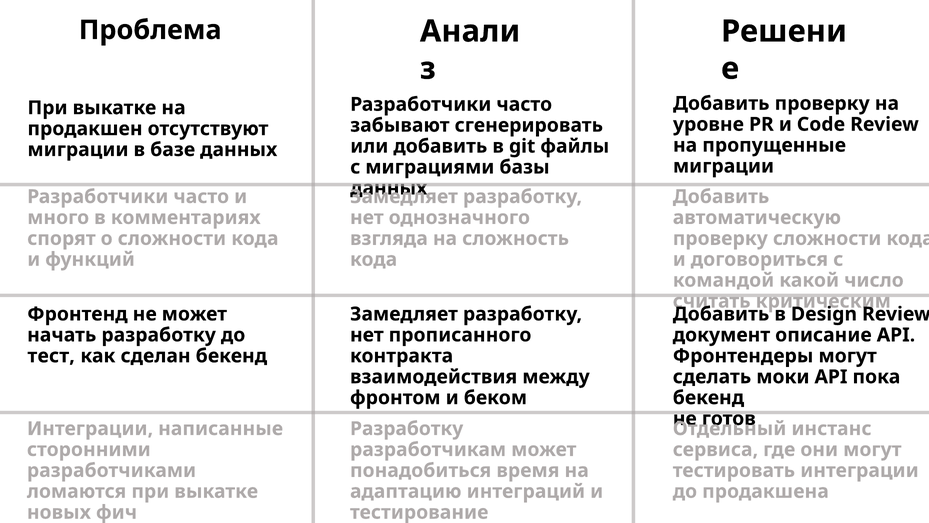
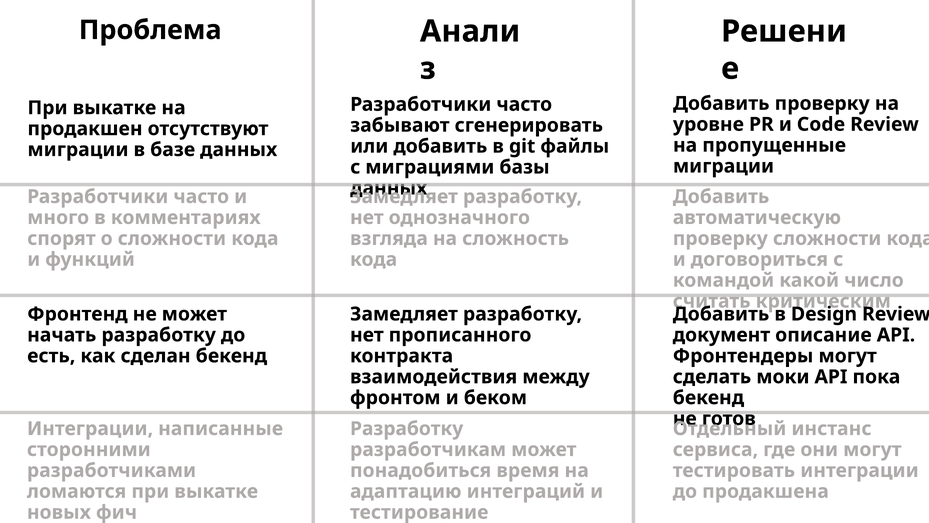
тест: тест -> есть (51, 356)
